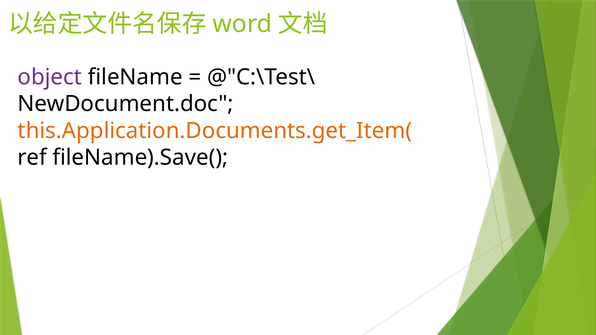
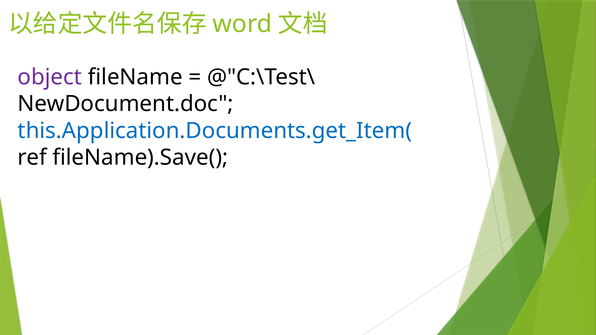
this.Application.Documents.get_Item( colour: orange -> blue (215, 131)
